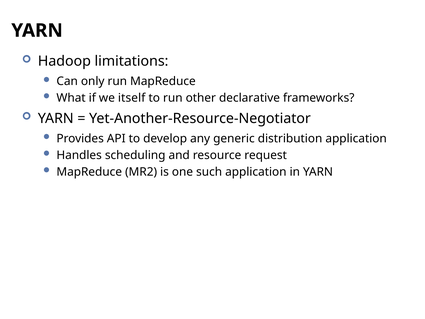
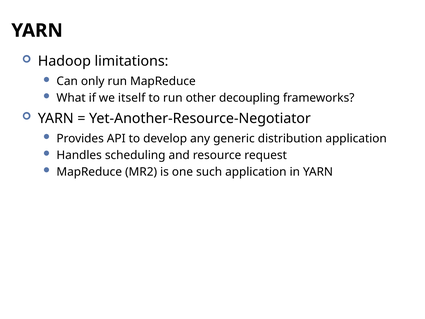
declarative: declarative -> decoupling (250, 98)
